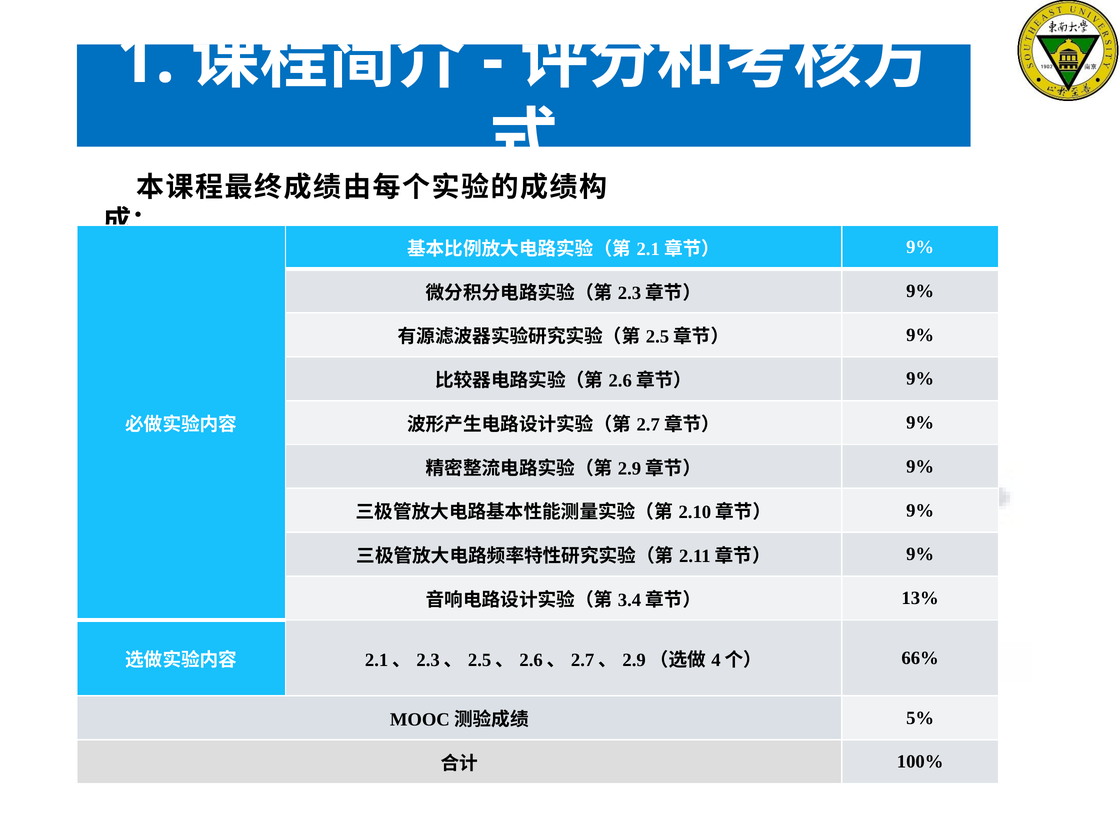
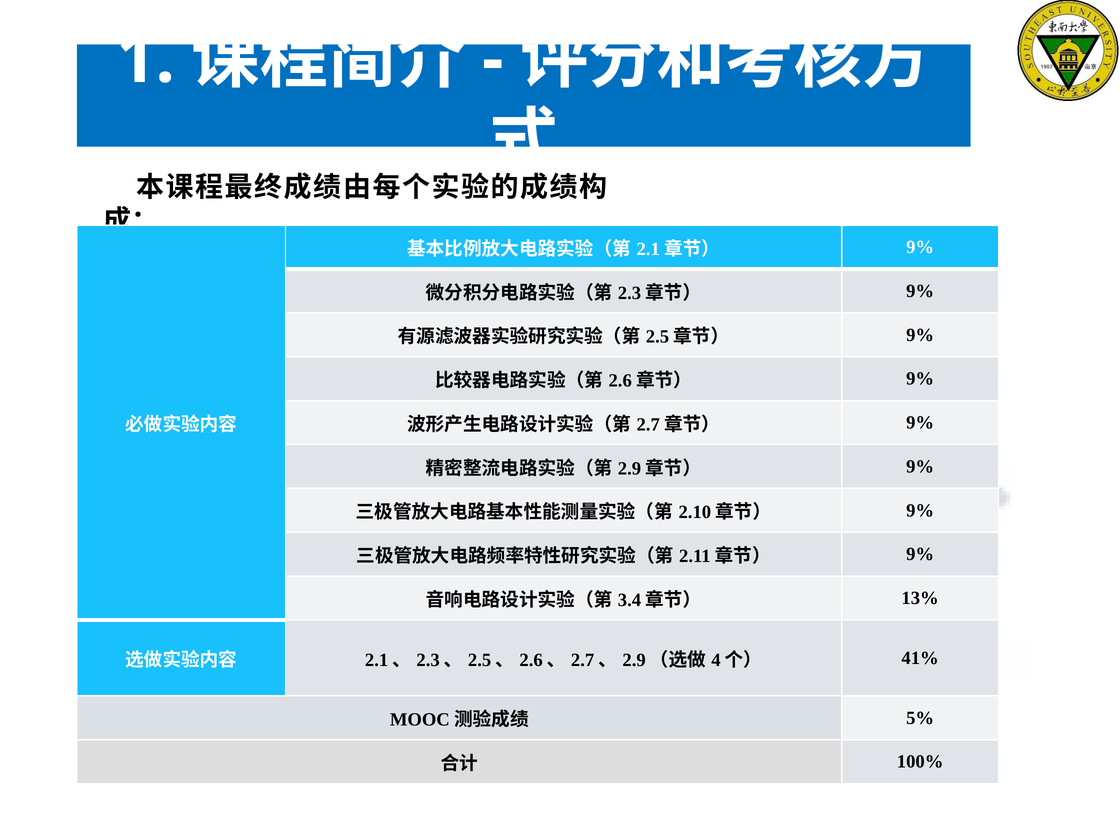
66%: 66% -> 41% (920, 658)
